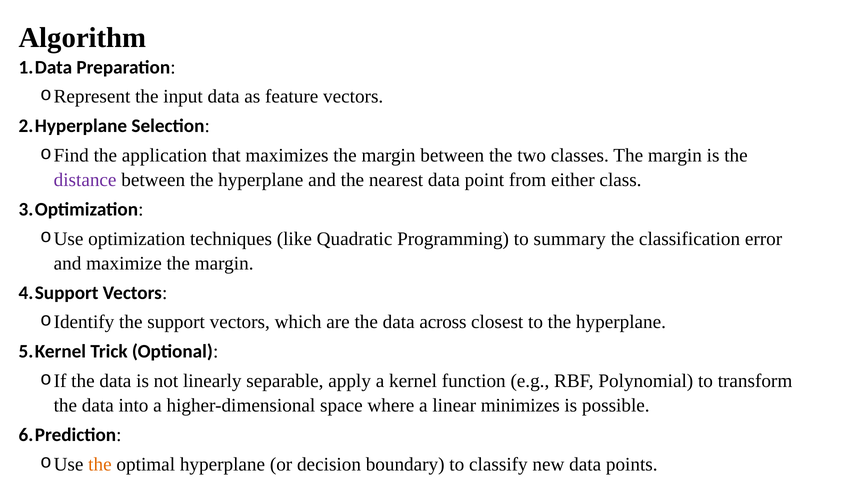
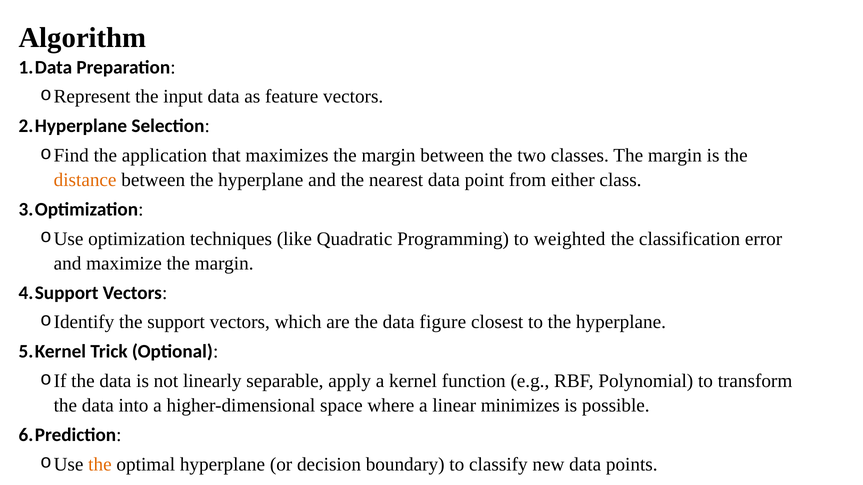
distance colour: purple -> orange (85, 180)
summary: summary -> weighted (570, 239)
across: across -> figure (443, 322)
